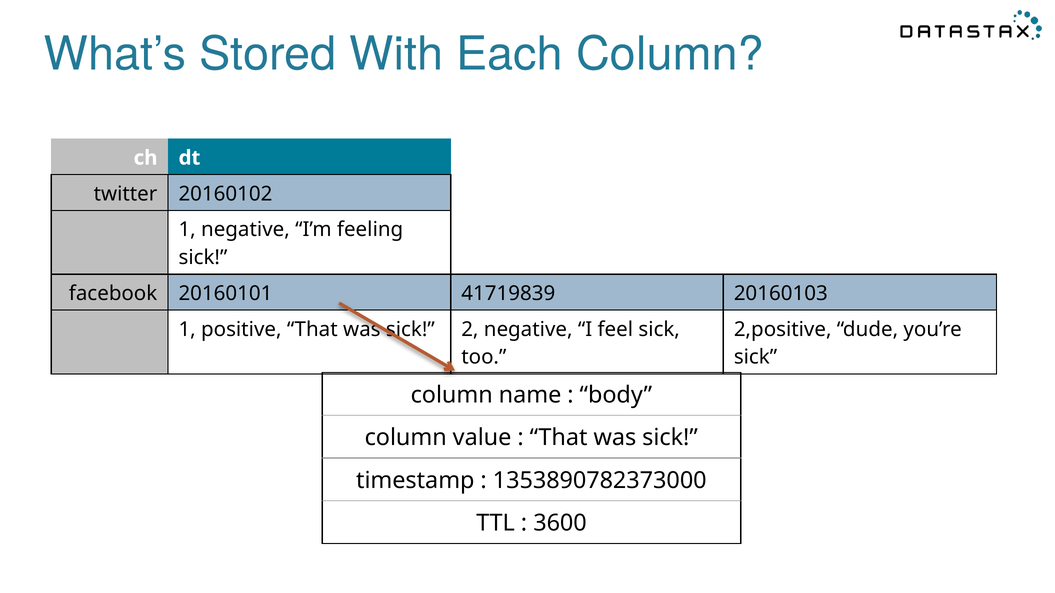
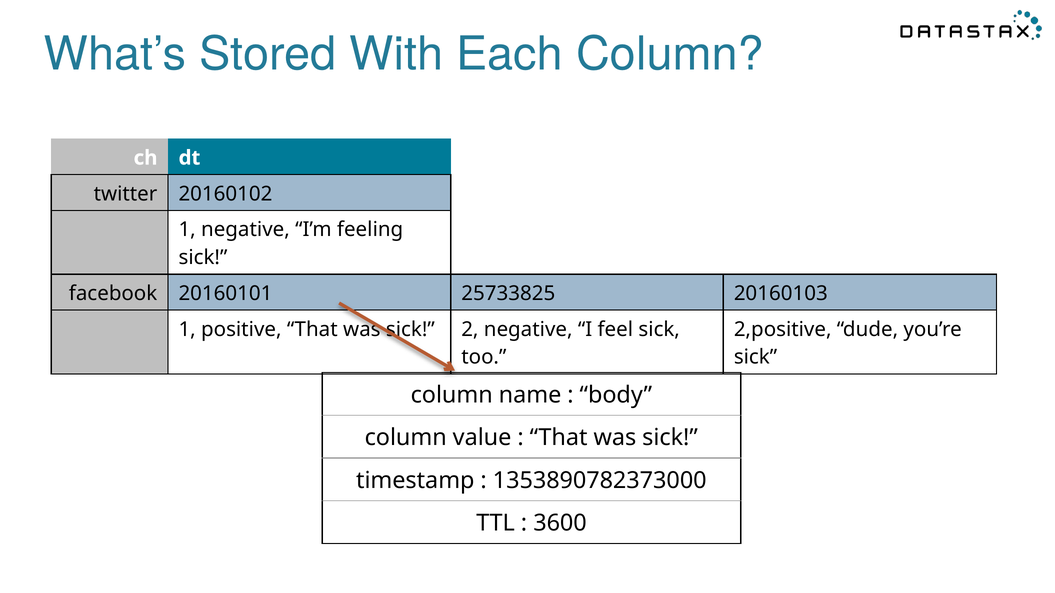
41719839: 41719839 -> 25733825 (508, 294)
